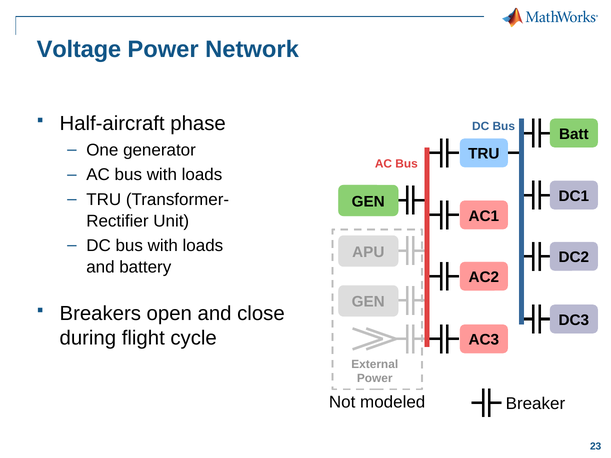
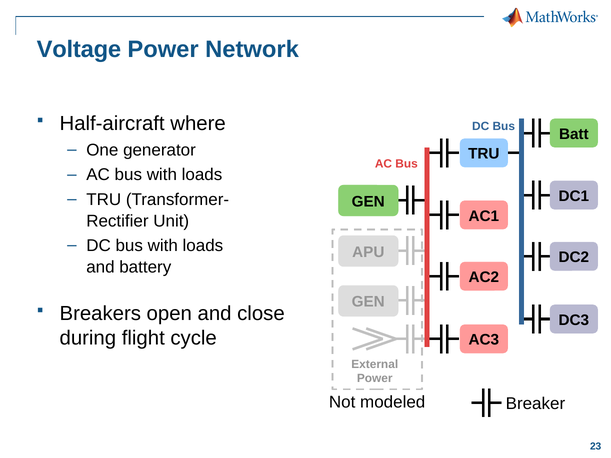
phase: phase -> where (198, 124)
